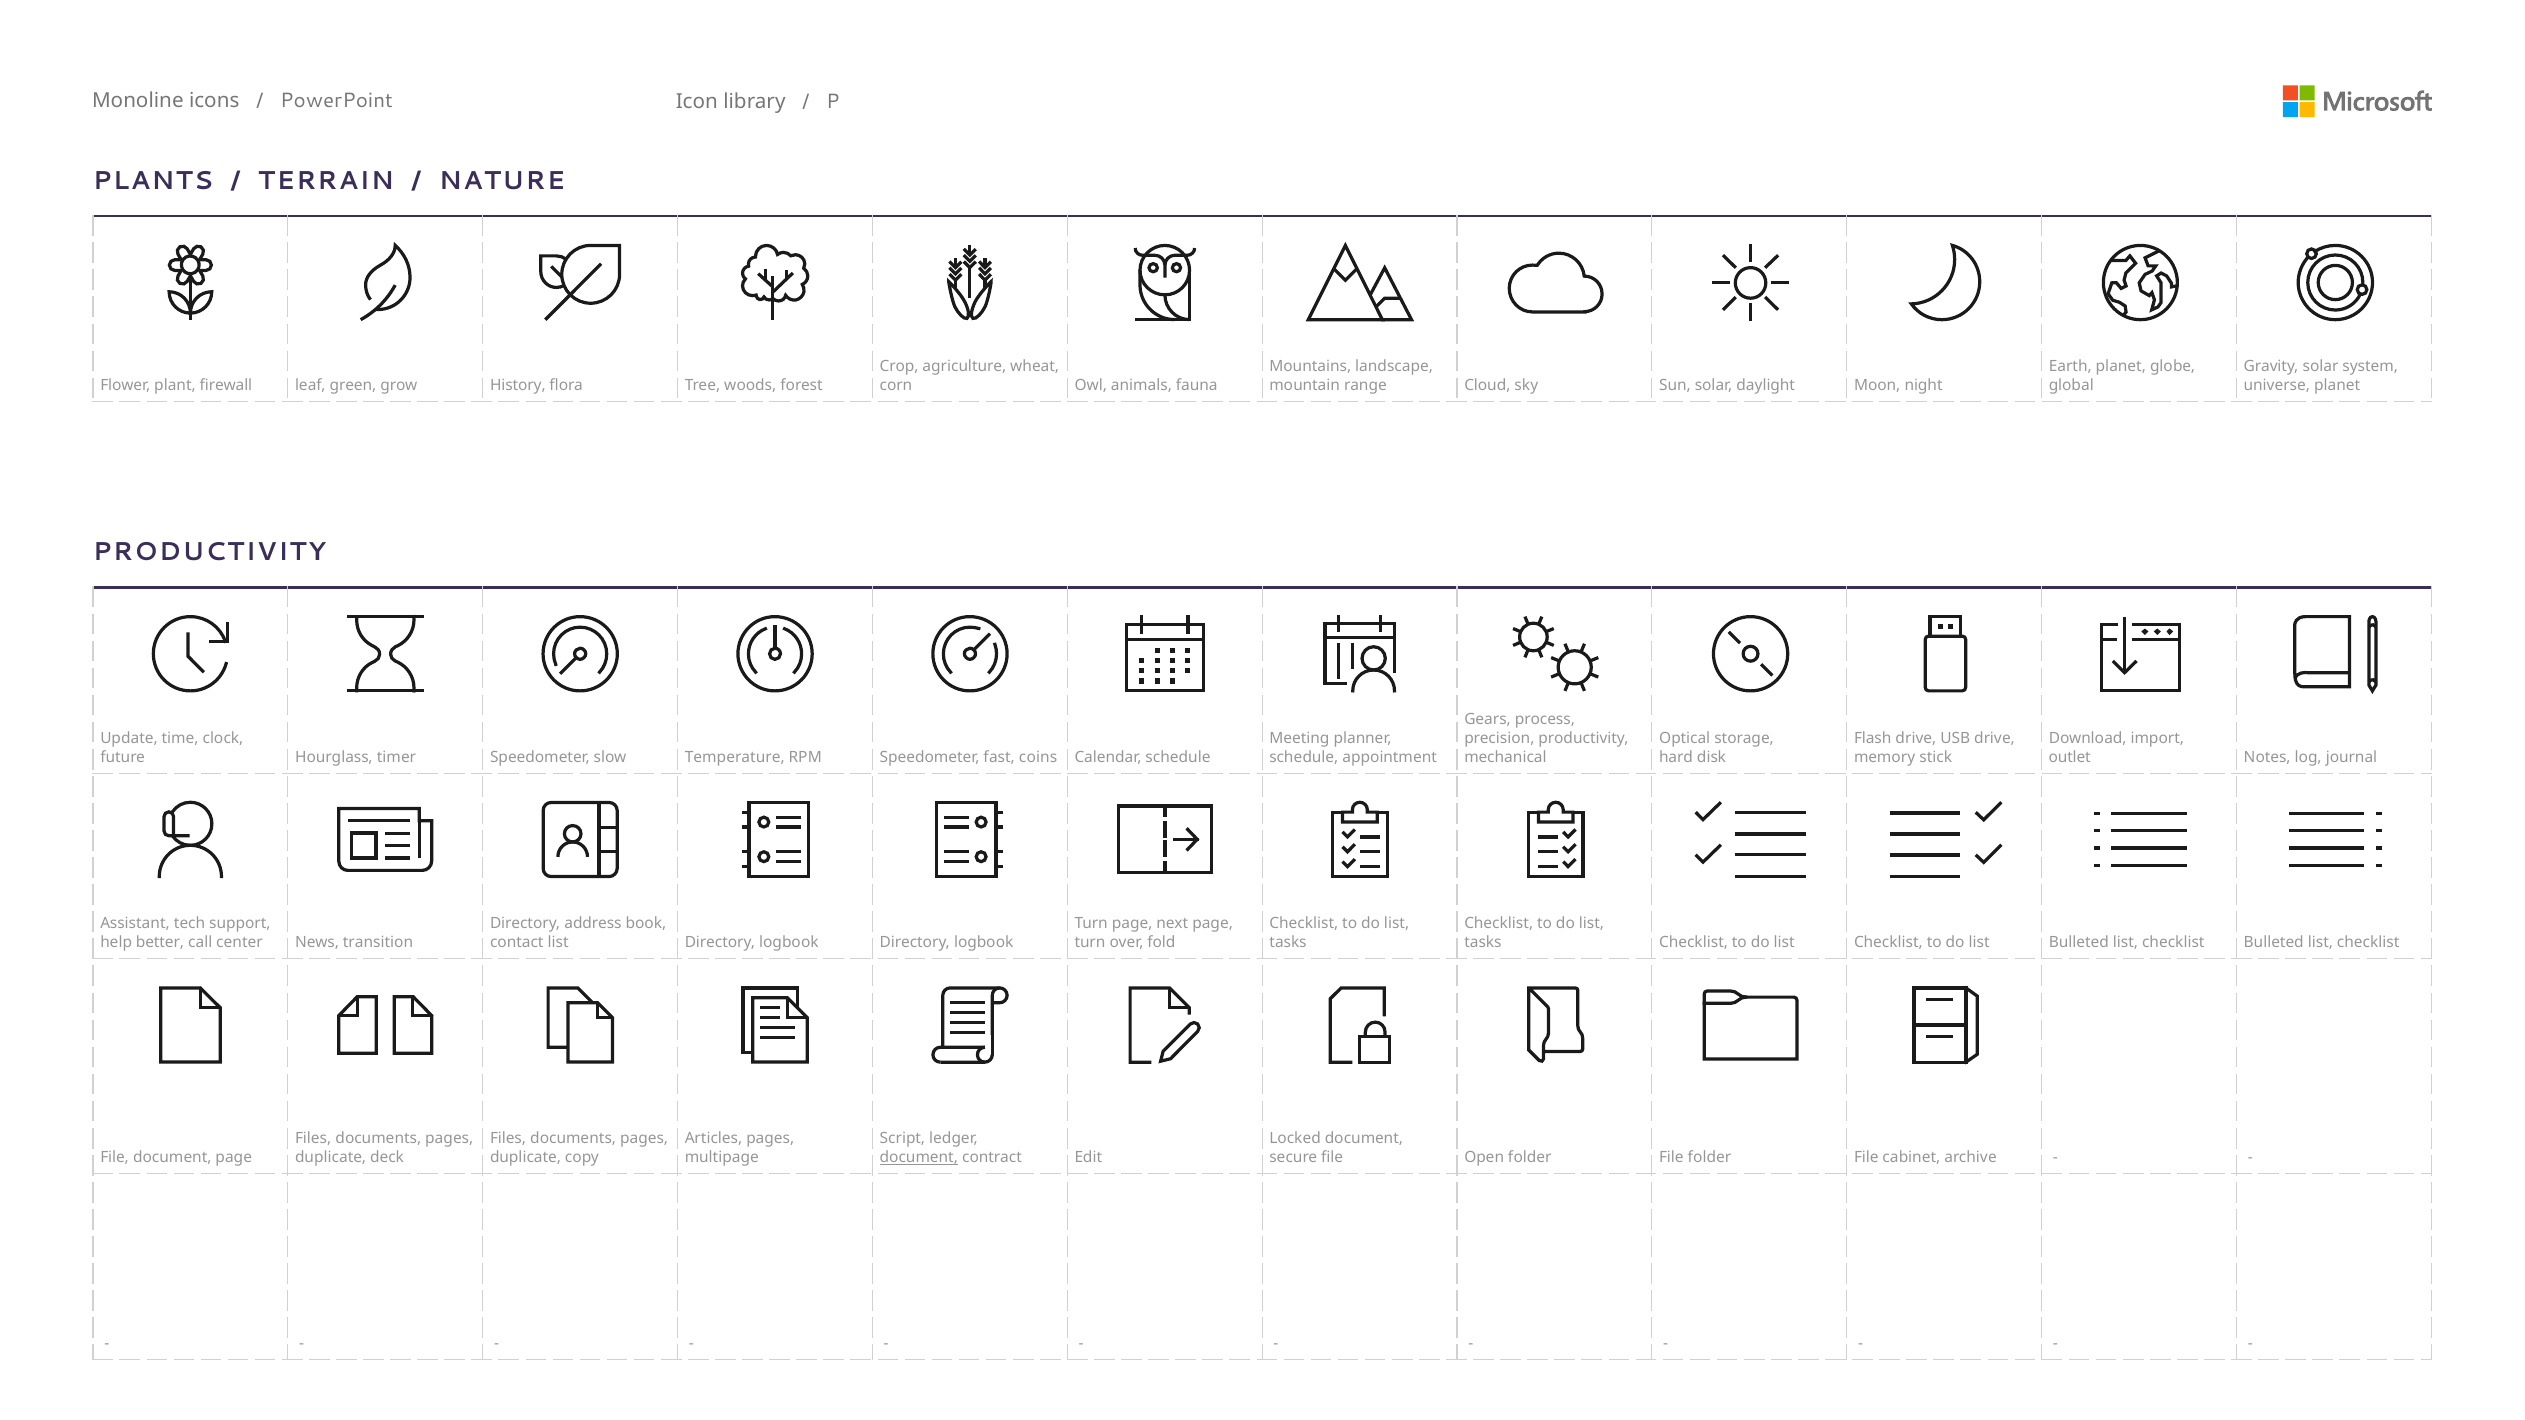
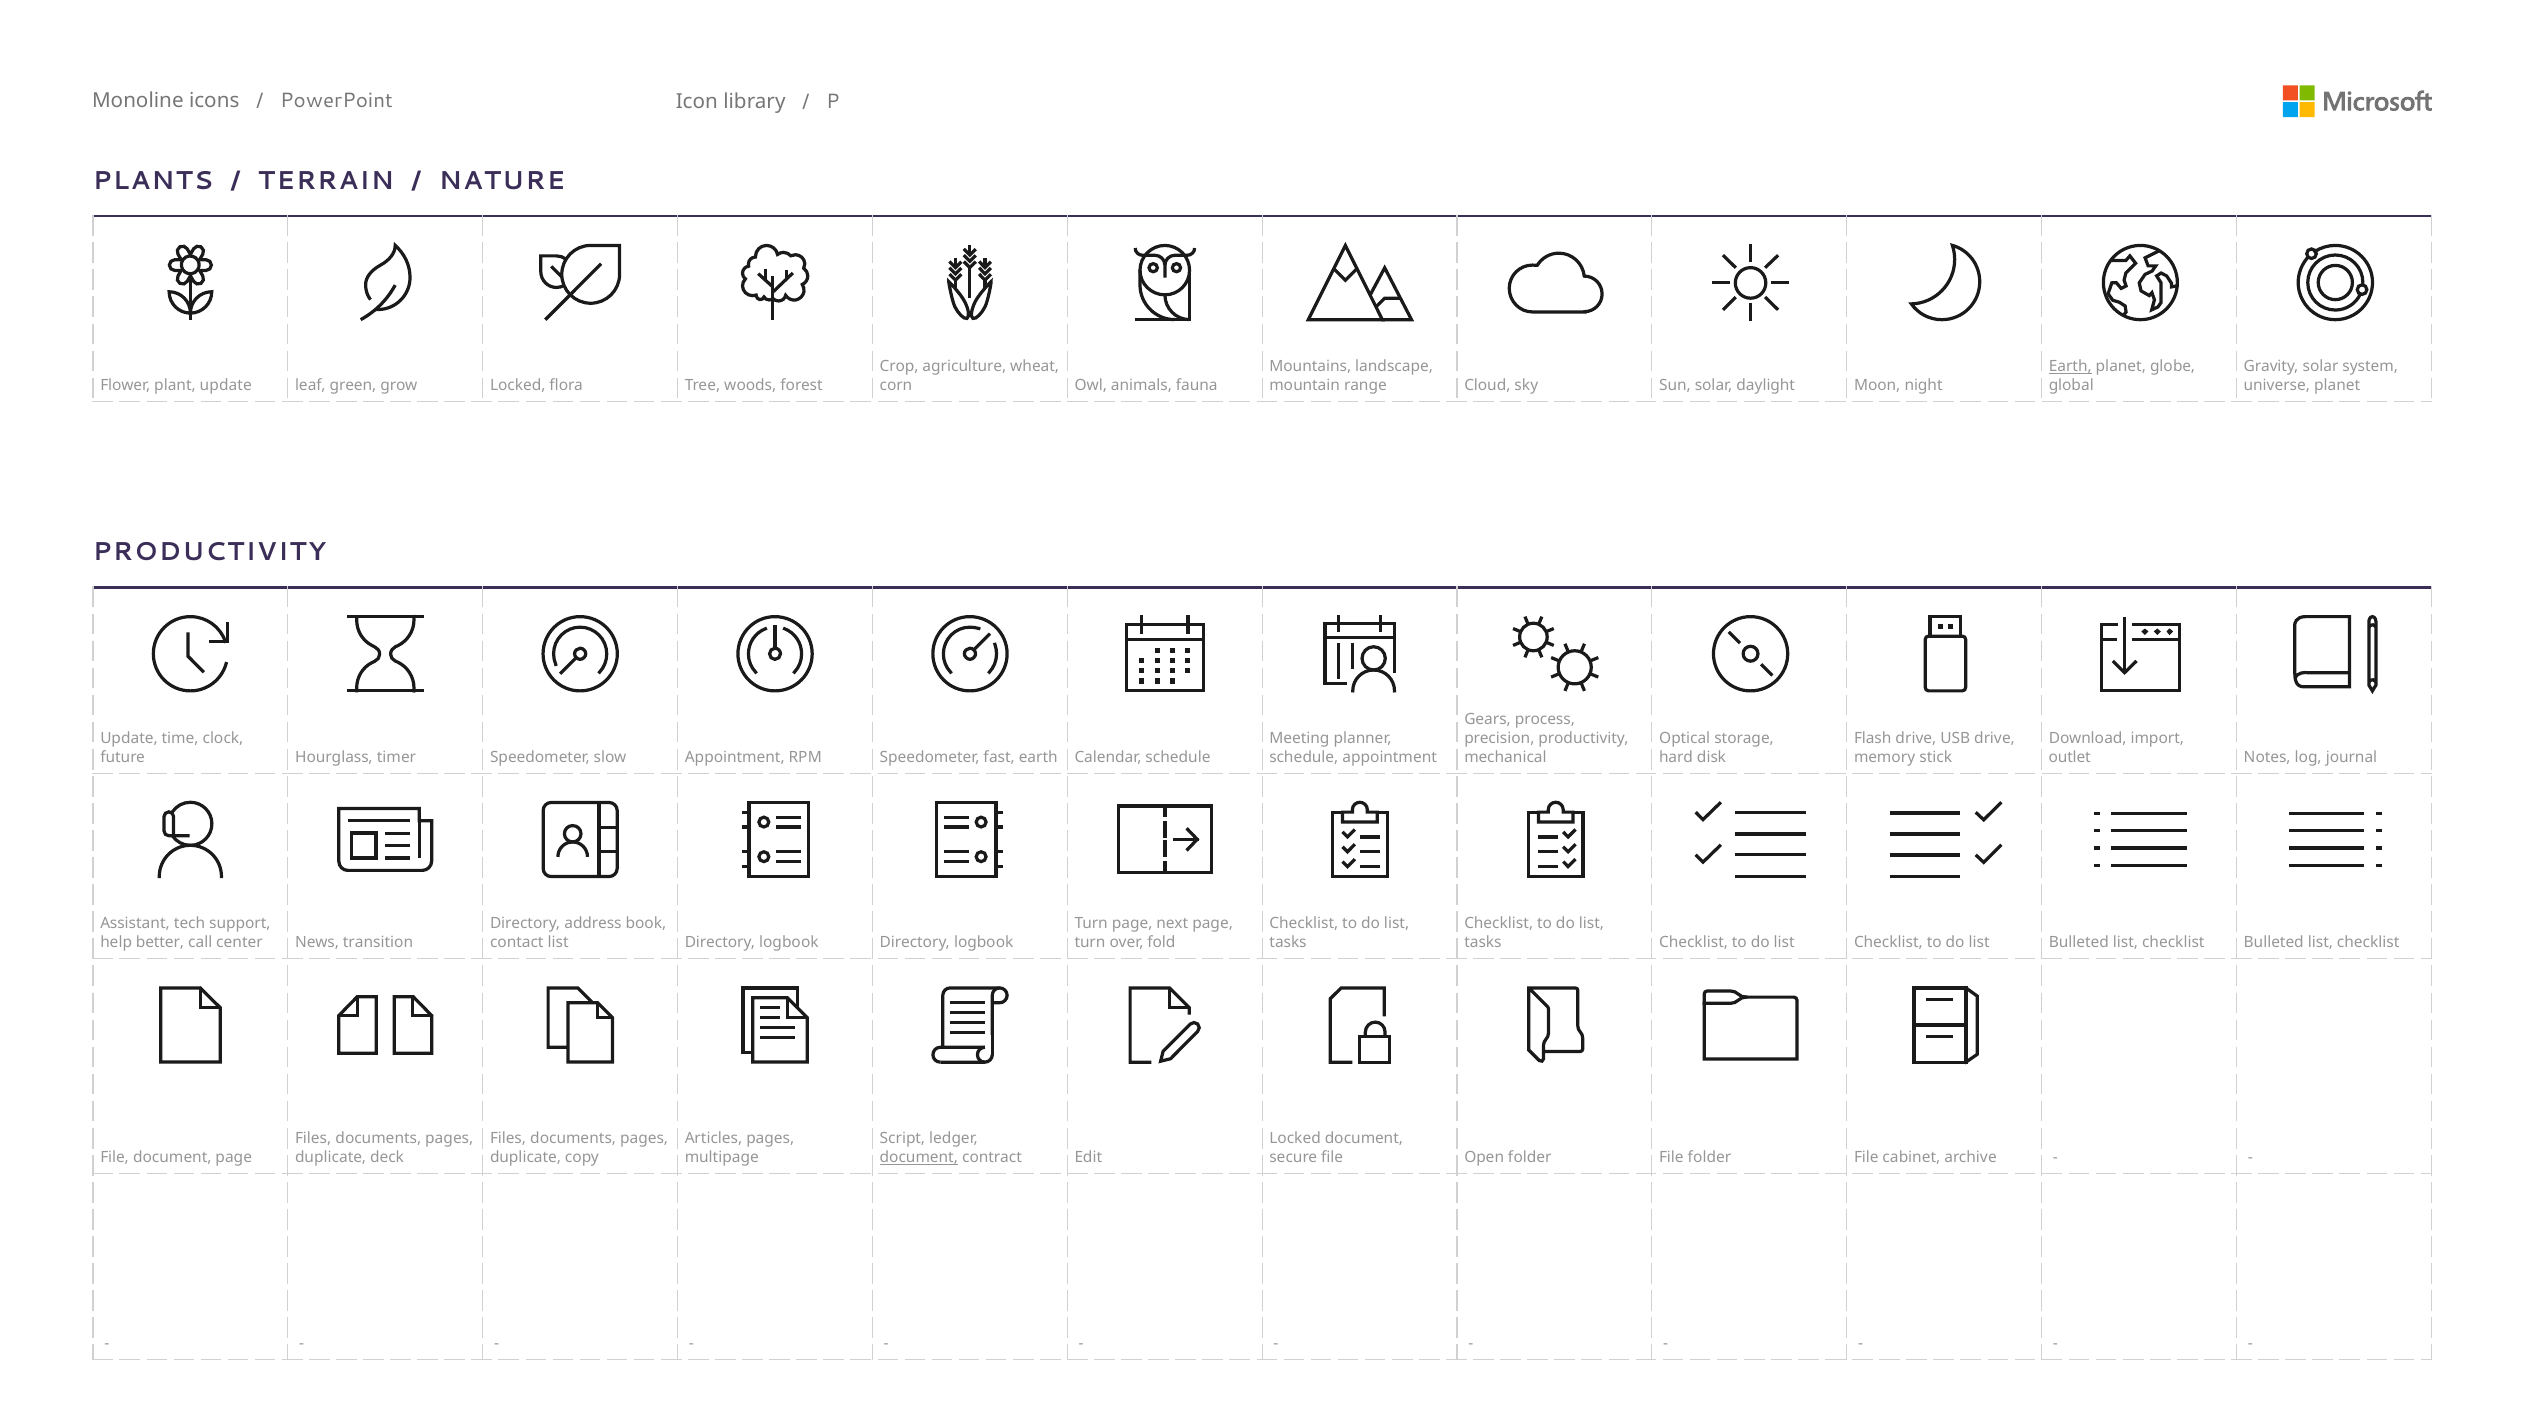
Earth underline: none -> present (2070, 367)
plant firewall: firewall -> update (226, 386)
grow History: History -> Locked (518, 386)
slow Temperature: Temperature -> Appointment (735, 757)
fast coins: coins -> earth (1038, 757)
